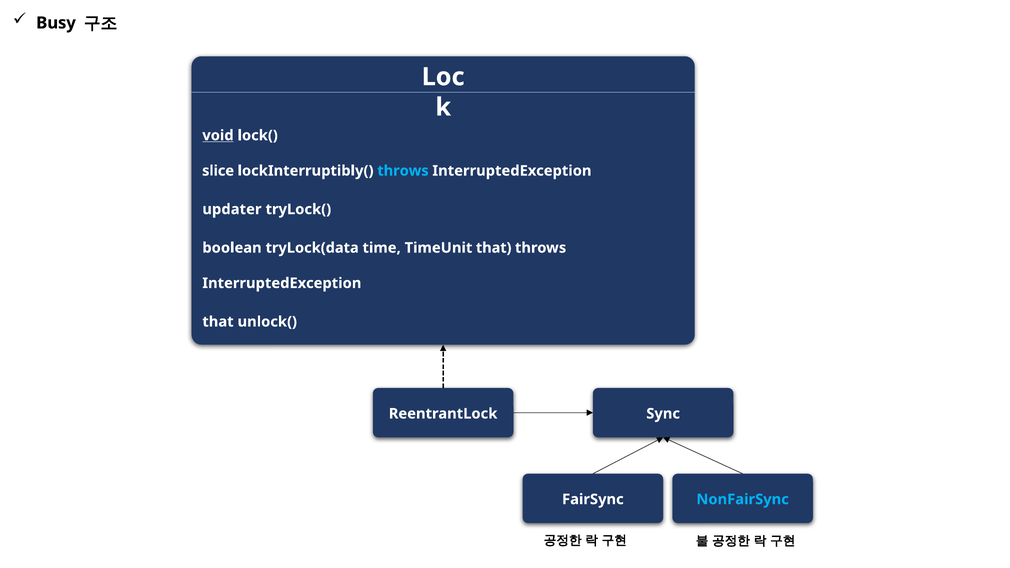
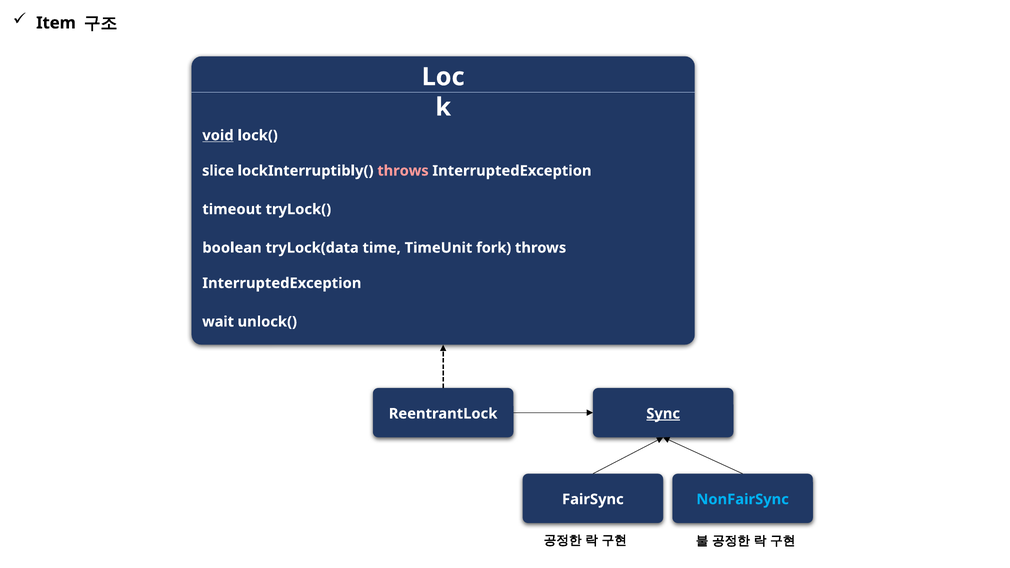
Busy: Busy -> Item (56, 23)
throws colour: light blue -> pink (403, 171)
updater: updater -> timeout (232, 209)
TimeUnit that: that -> fork (494, 248)
that: that -> wait (218, 322)
Sync underline: none -> present (663, 414)
